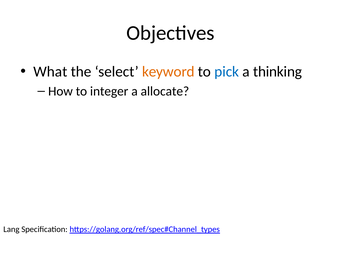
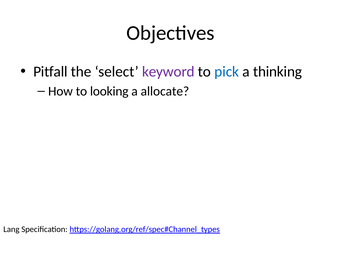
What: What -> Pitfall (50, 72)
keyword colour: orange -> purple (168, 72)
integer: integer -> looking (109, 91)
